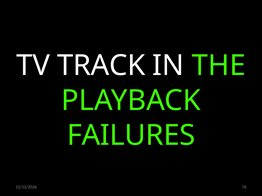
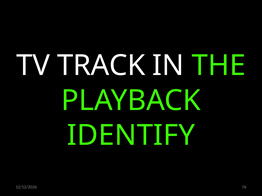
FAILURES: FAILURES -> IDENTIFY (131, 136)
